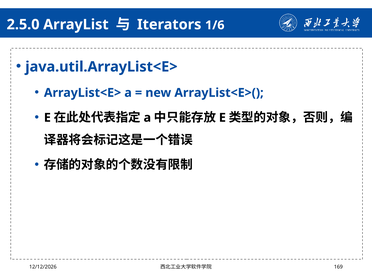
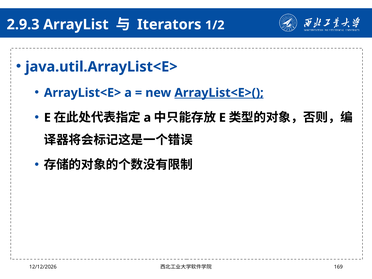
2.5.0: 2.5.0 -> 2.9.3 (23, 25)
1/6: 1/6 -> 1/2 (215, 25)
ArrayList<E>( underline: none -> present (219, 93)
